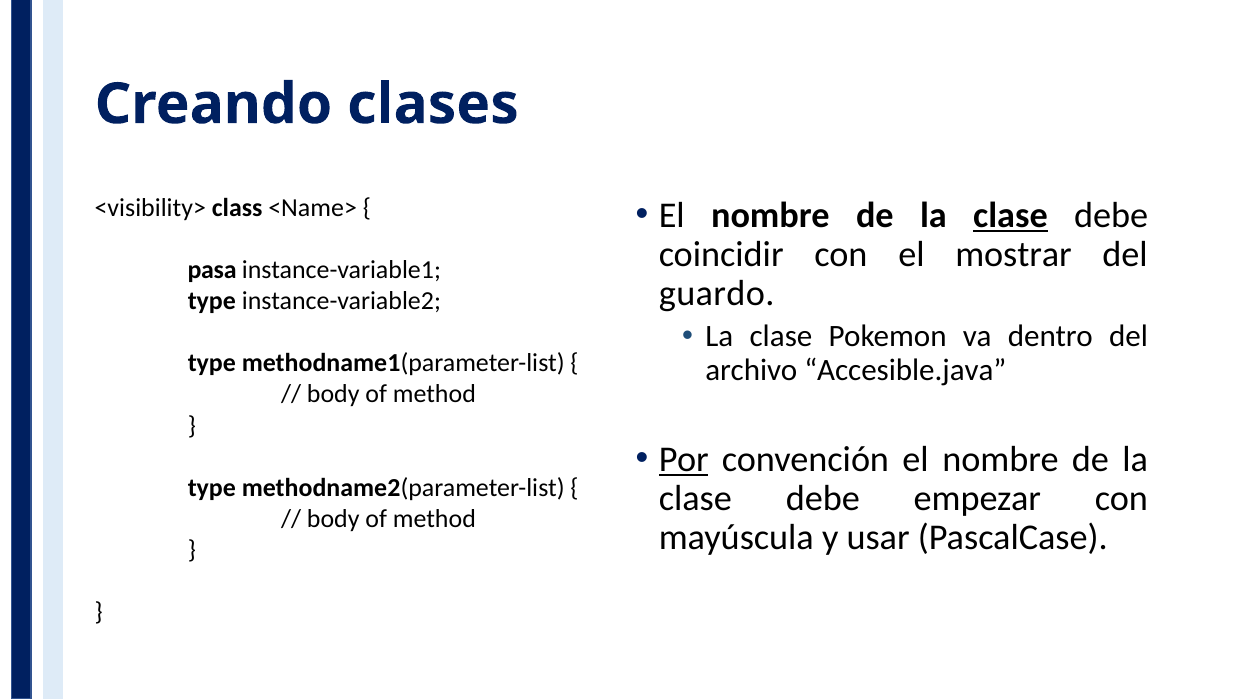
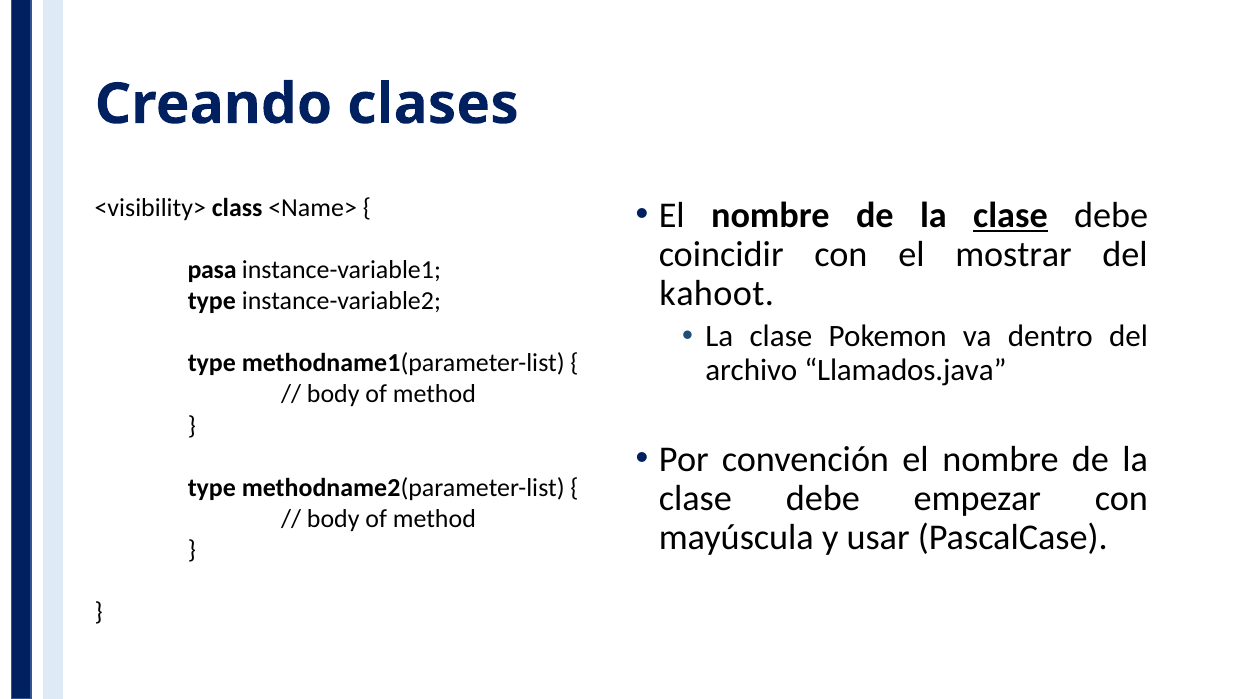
guardo: guardo -> kahoot (717, 294)
Accesible.java: Accesible.java -> Llamados.java (905, 370)
Por underline: present -> none (684, 459)
